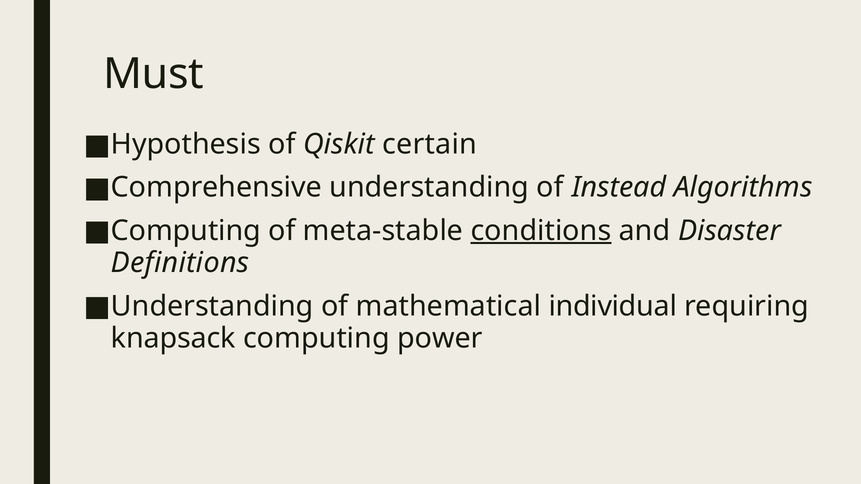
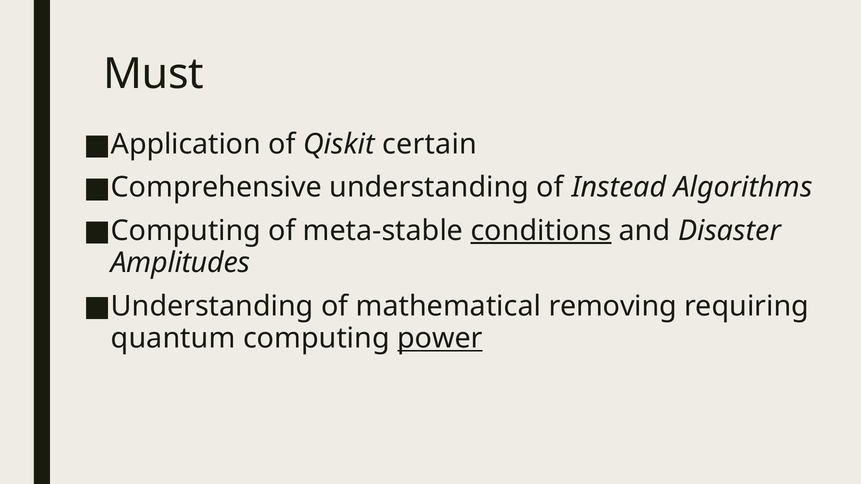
Hypothesis: Hypothesis -> Application (186, 144)
Definitions: Definitions -> Amplitudes (180, 263)
individual: individual -> removing (613, 306)
knapsack: knapsack -> quantum (173, 339)
power underline: none -> present (440, 339)
